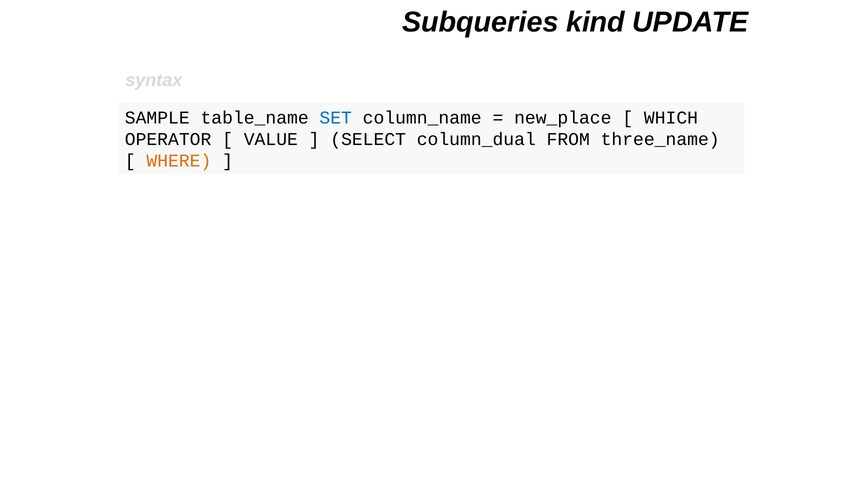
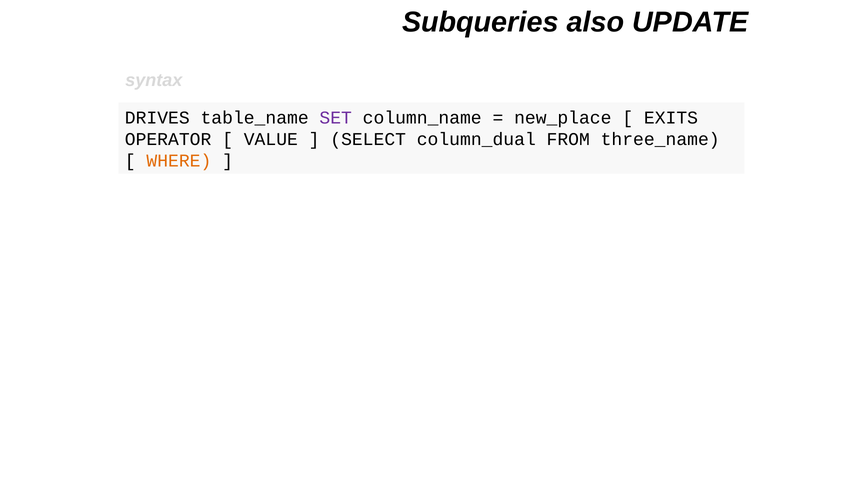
kind: kind -> also (595, 22)
SAMPLE: SAMPLE -> DRIVES (157, 118)
SET colour: blue -> purple (336, 118)
WHICH: WHICH -> EXITS (671, 118)
